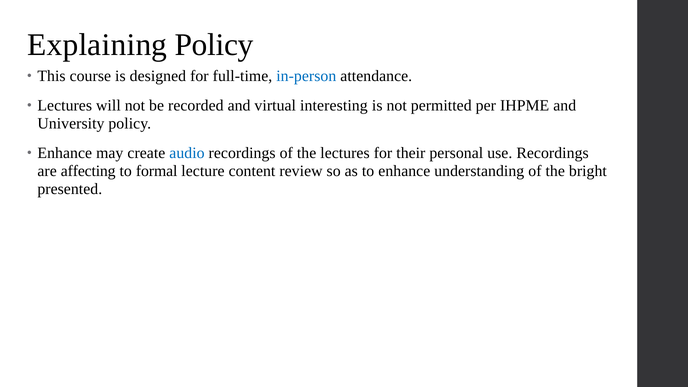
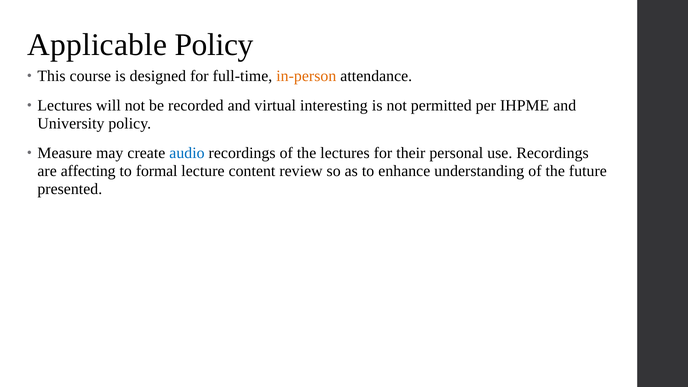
Explaining: Explaining -> Applicable (97, 45)
in-person colour: blue -> orange (306, 76)
Enhance: Enhance -> Measure (65, 153)
bright: bright -> future (588, 171)
